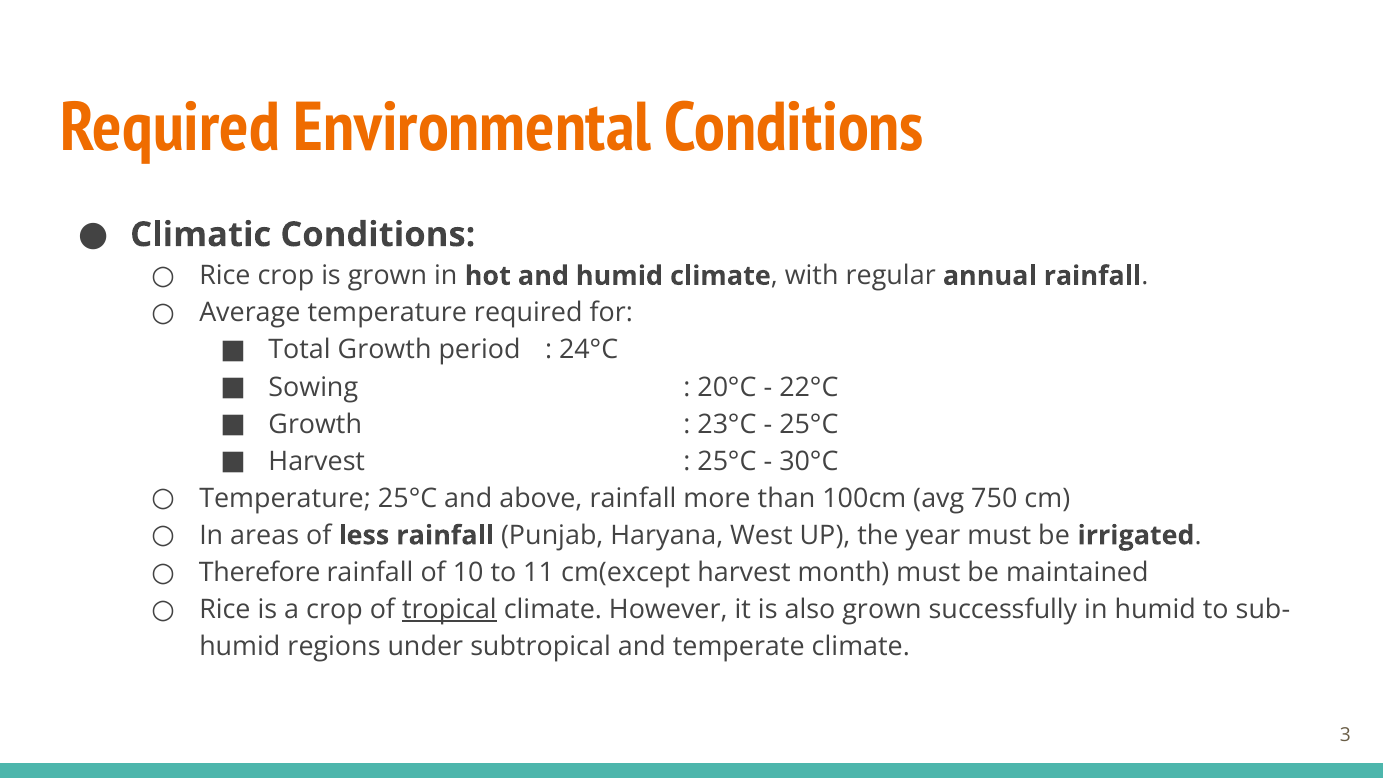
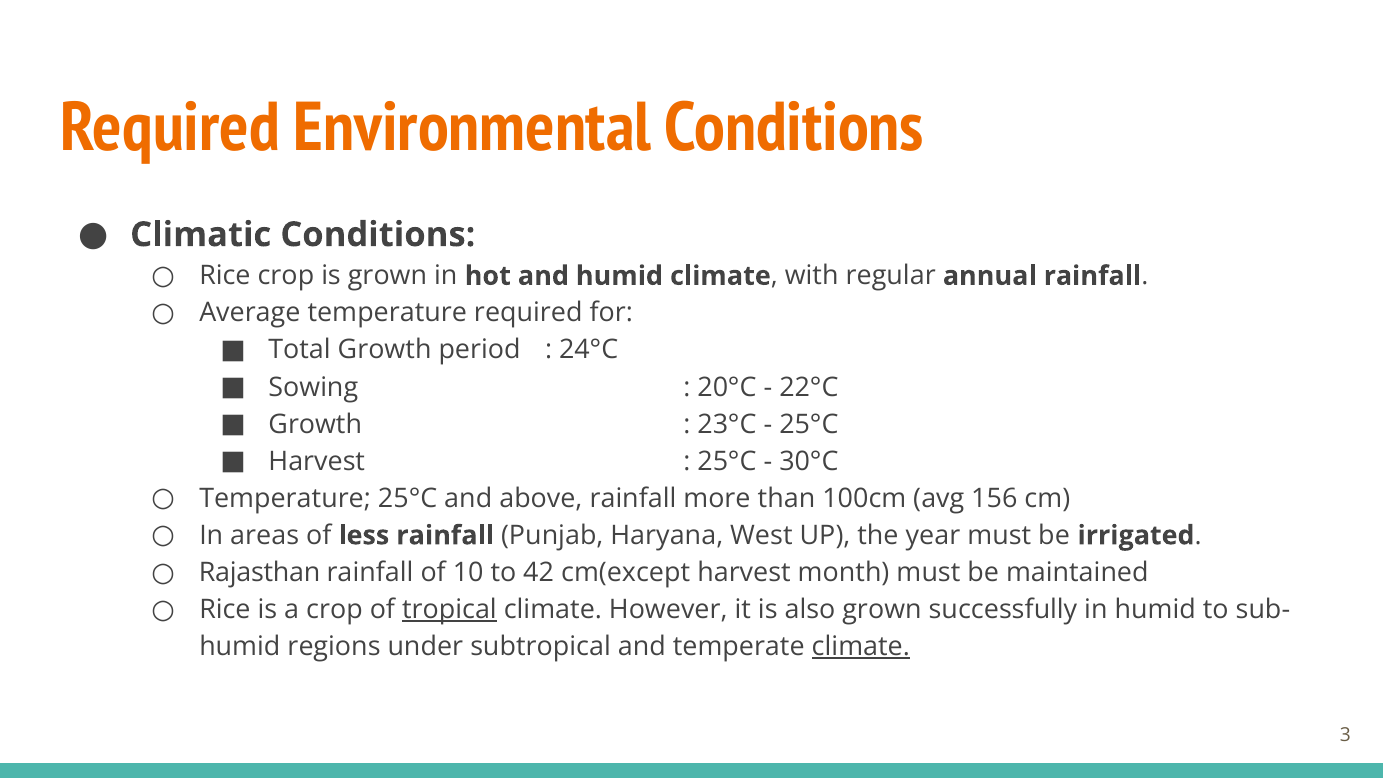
750: 750 -> 156 (994, 498)
Therefore: Therefore -> Rajasthan (260, 573)
11: 11 -> 42 (539, 573)
climate underline: none -> present (861, 647)
